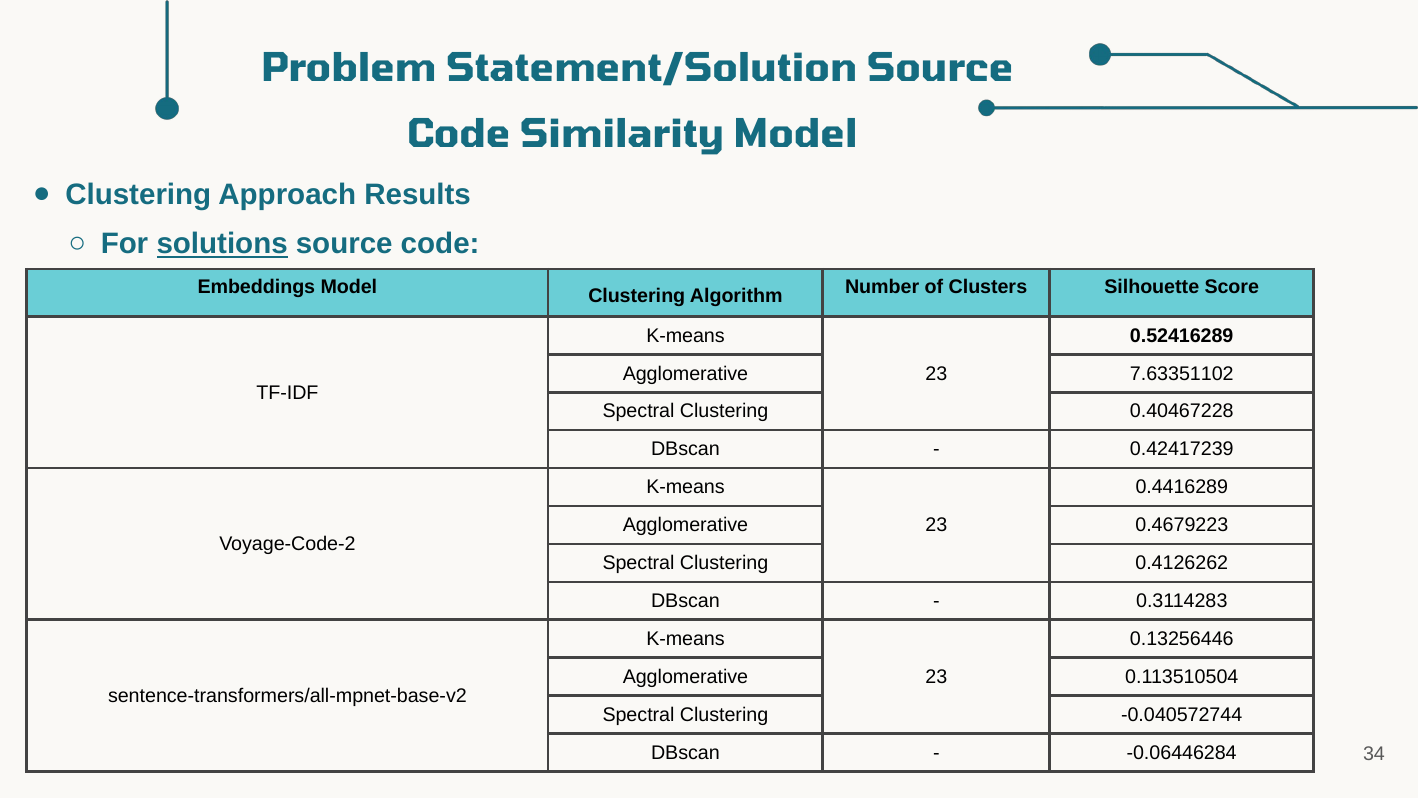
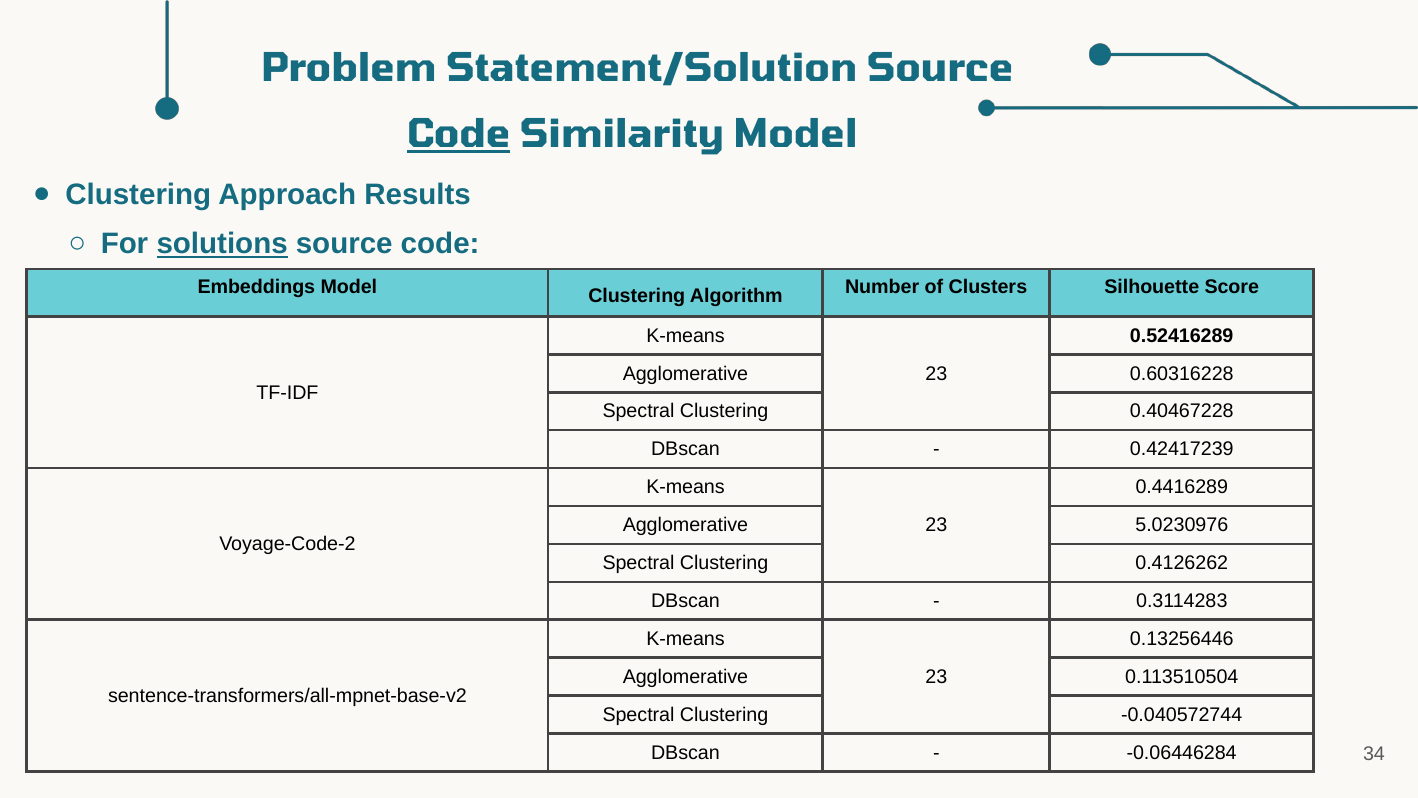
Code underline: none -> present (459, 135)
7.63351102: 7.63351102 -> 0.60316228 (1182, 373)
0.4679223: 0.4679223 -> 5.0230976 (1182, 525)
